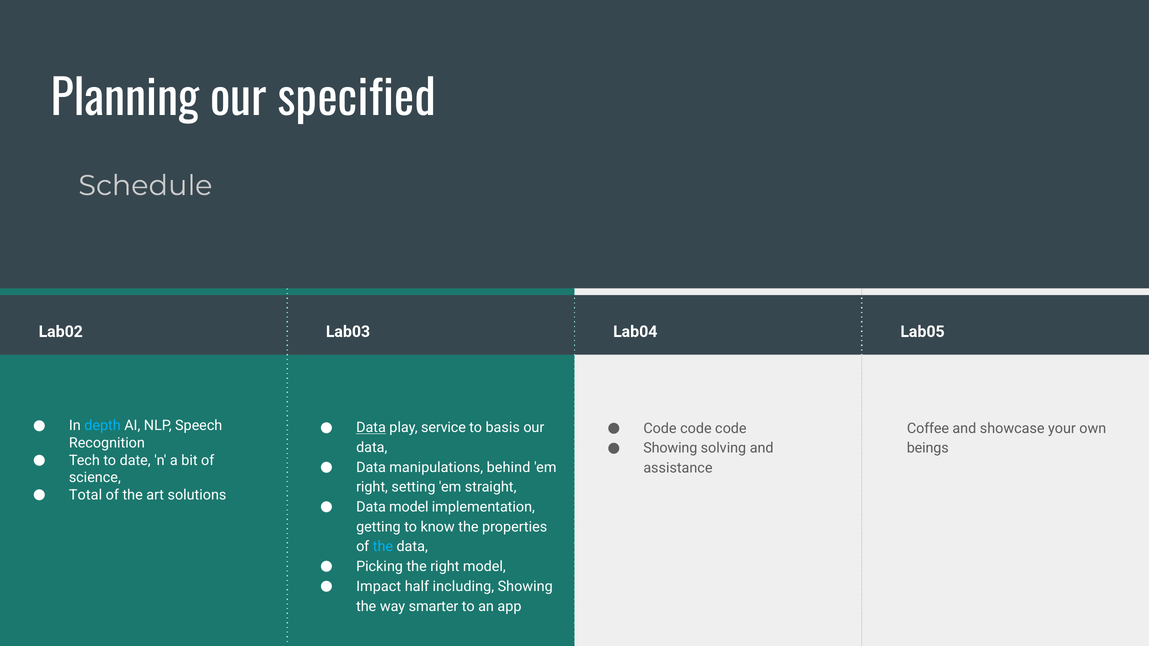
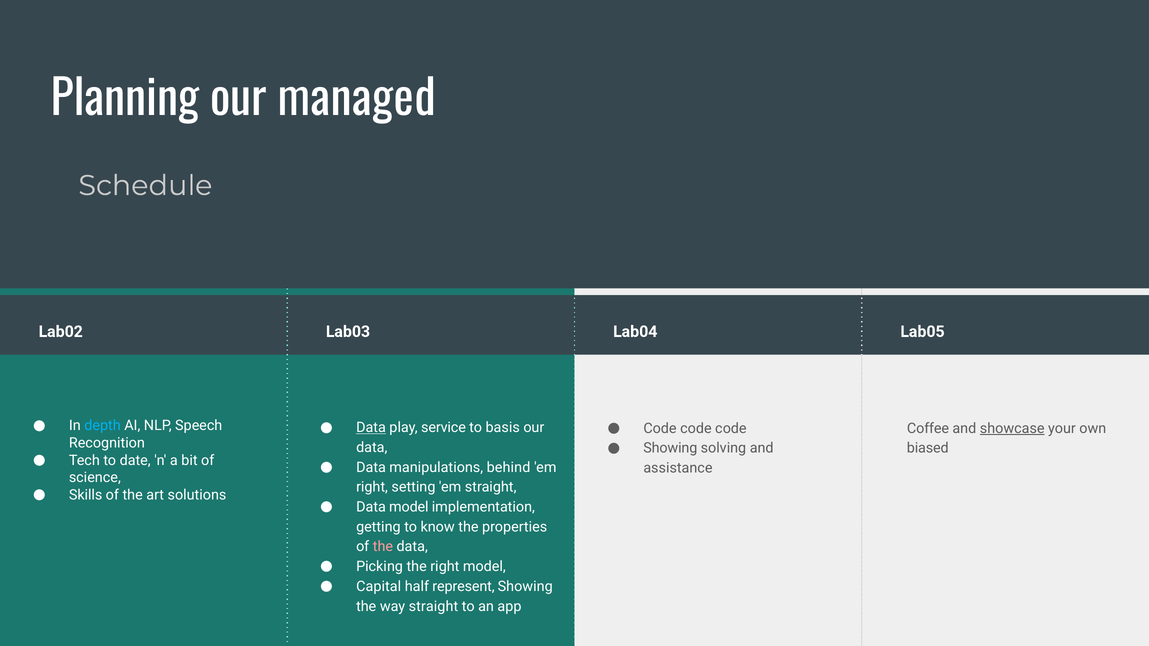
specified: specified -> managed (357, 99)
showcase underline: none -> present (1012, 429)
beings: beings -> biased (928, 448)
Total: Total -> Skills (86, 495)
the colour: light blue -> pink (383, 547)
Impact: Impact -> Capital (379, 587)
including: including -> represent (463, 587)
way smarter: smarter -> straight (433, 607)
